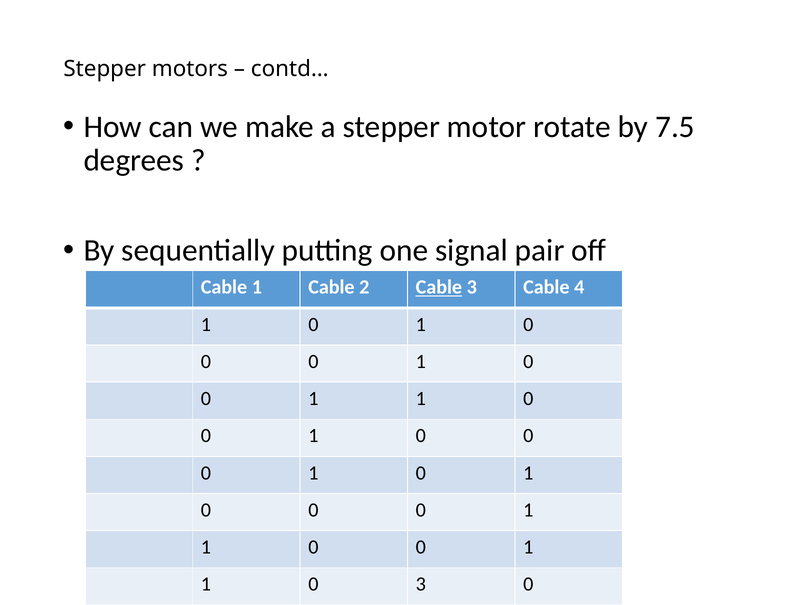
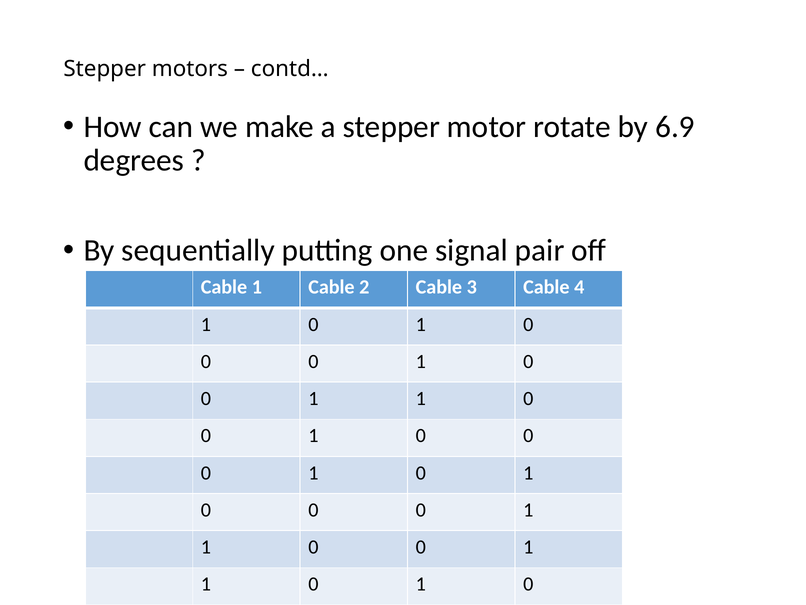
7.5: 7.5 -> 6.9 (675, 127)
Cable underline: present -> none (439, 287)
3: 3 -> 1 (421, 584)
